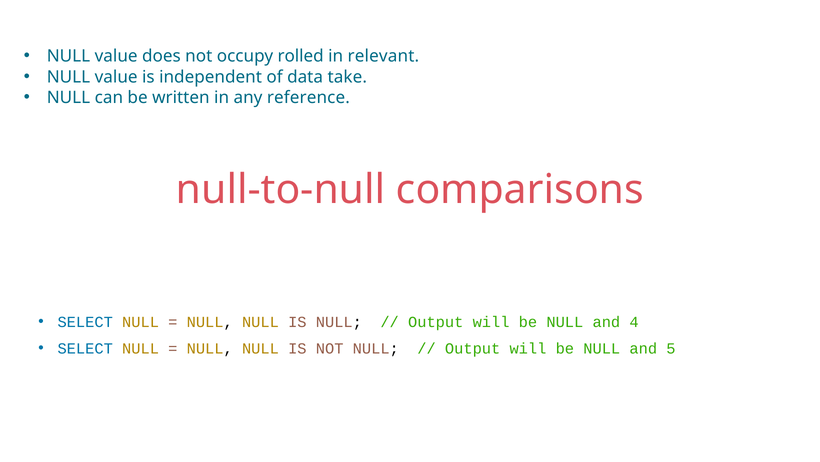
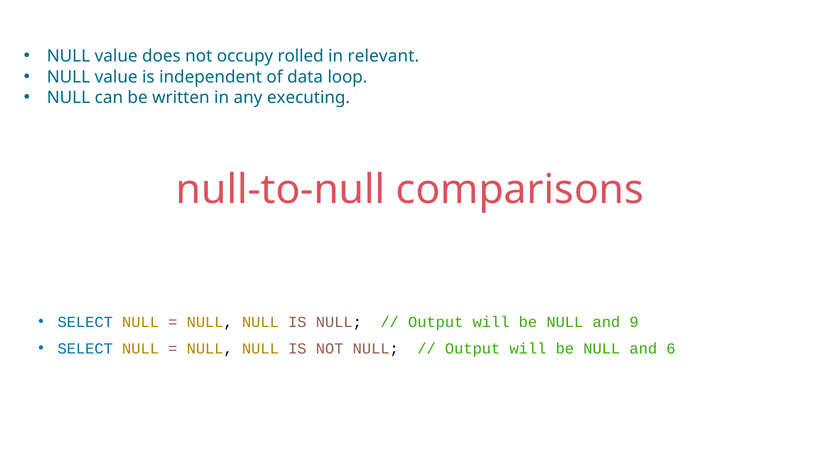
take: take -> loop (347, 77)
reference: reference -> executing (308, 97)
4: 4 -> 9 (634, 321)
5: 5 -> 6 (671, 348)
